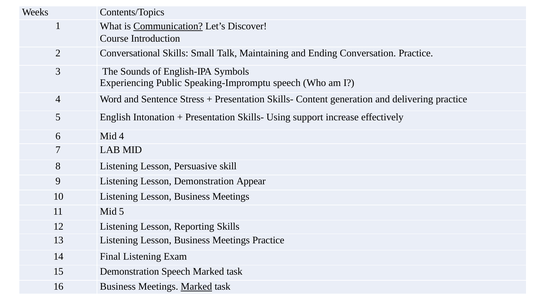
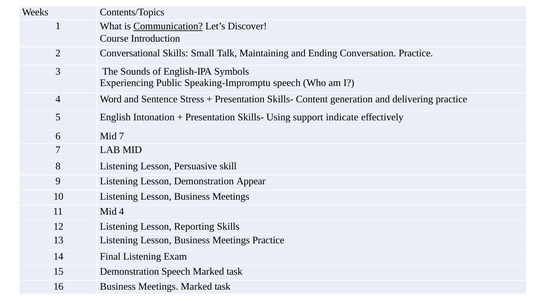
increase: increase -> indicate (342, 117)
Mid 4: 4 -> 7 (121, 136)
Mid 5: 5 -> 4 (121, 211)
Marked underline: present -> none (196, 286)
